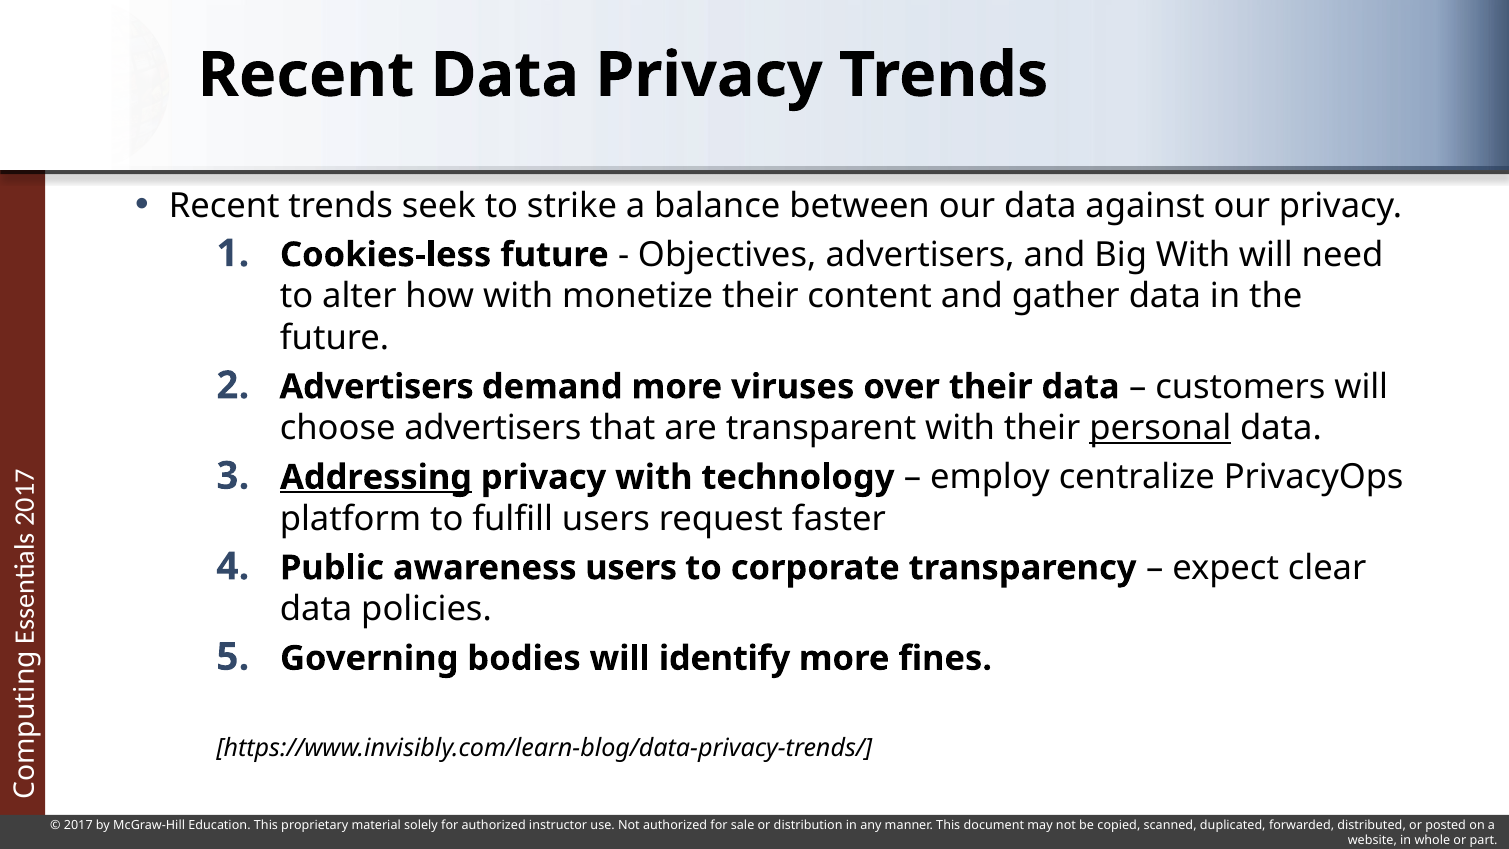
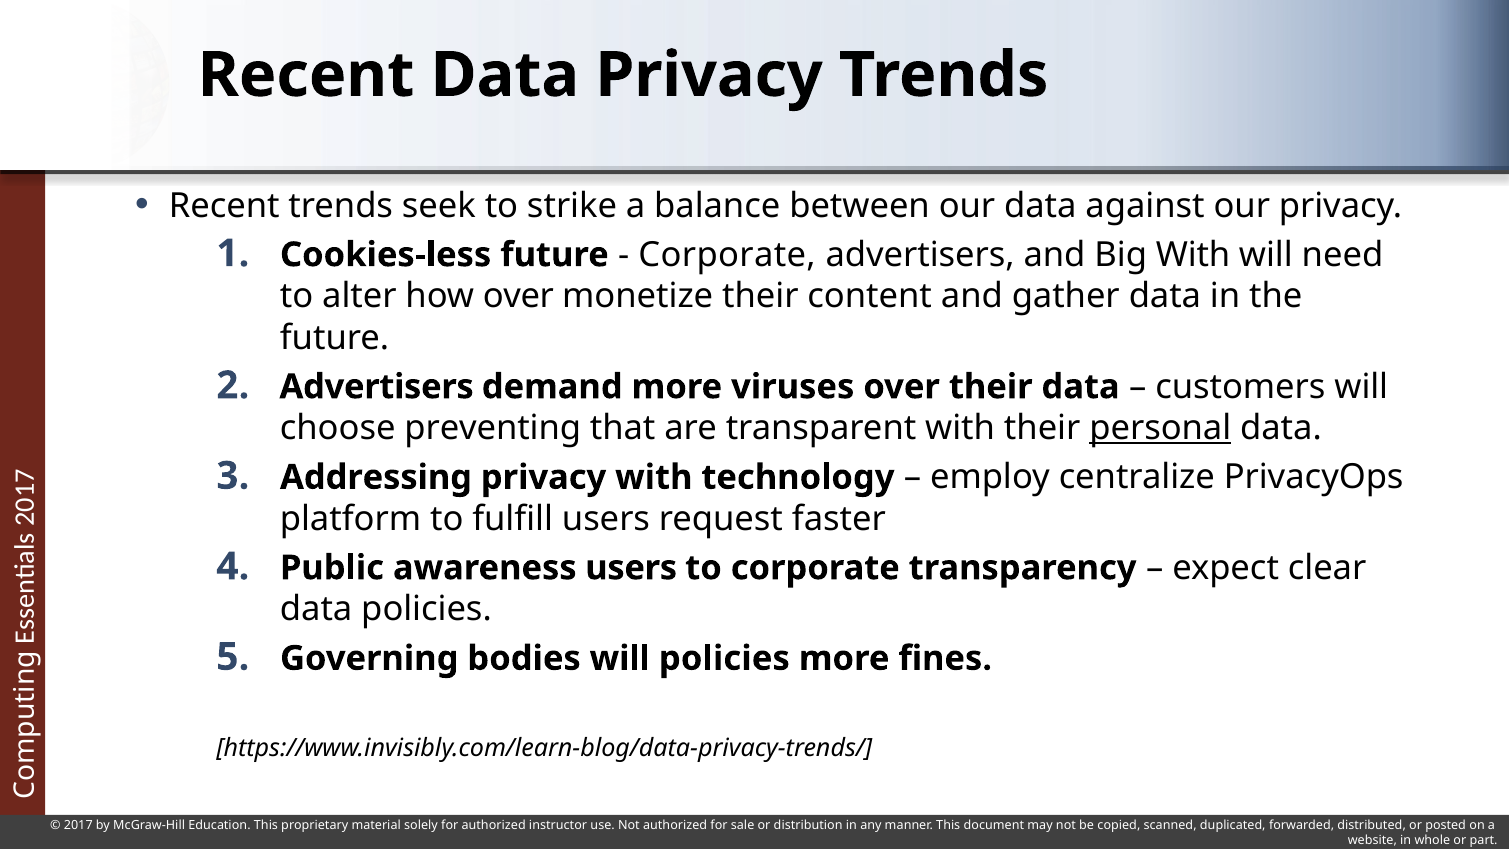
Objectives: Objectives -> Corporate (727, 255)
how with: with -> over (518, 296)
choose advertisers: advertisers -> preventing (493, 428)
Addressing underline: present -> none (376, 477)
will identify: identify -> policies (724, 658)
